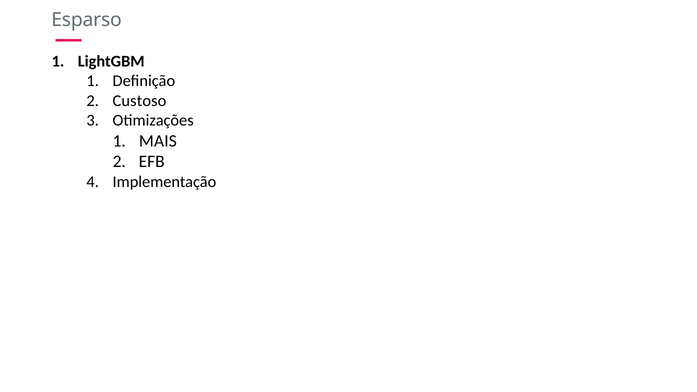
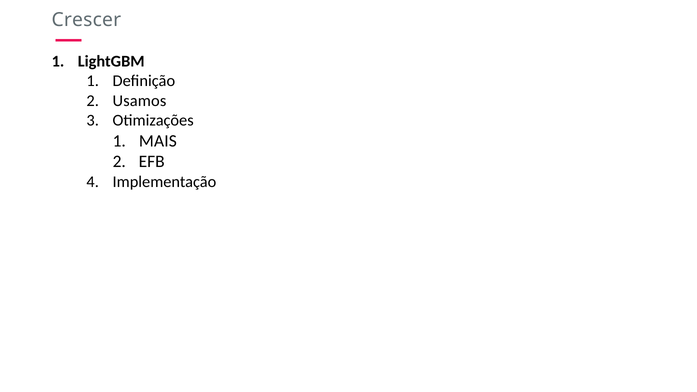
Esparso: Esparso -> Crescer (86, 20)
Custoso: Custoso -> Usamos (139, 101)
